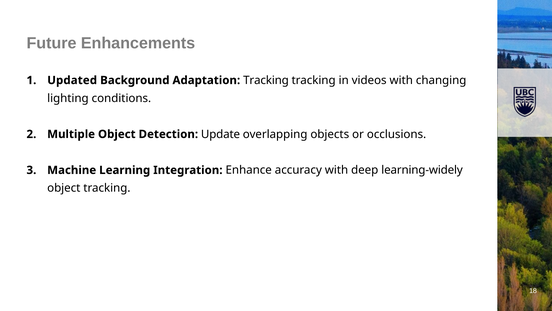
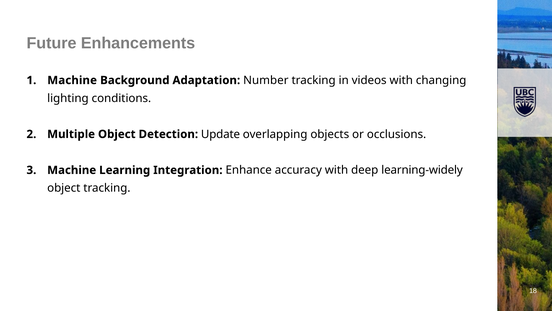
Updated: Updated -> Machine (72, 80)
Adaptation Tracking: Tracking -> Number (266, 80)
